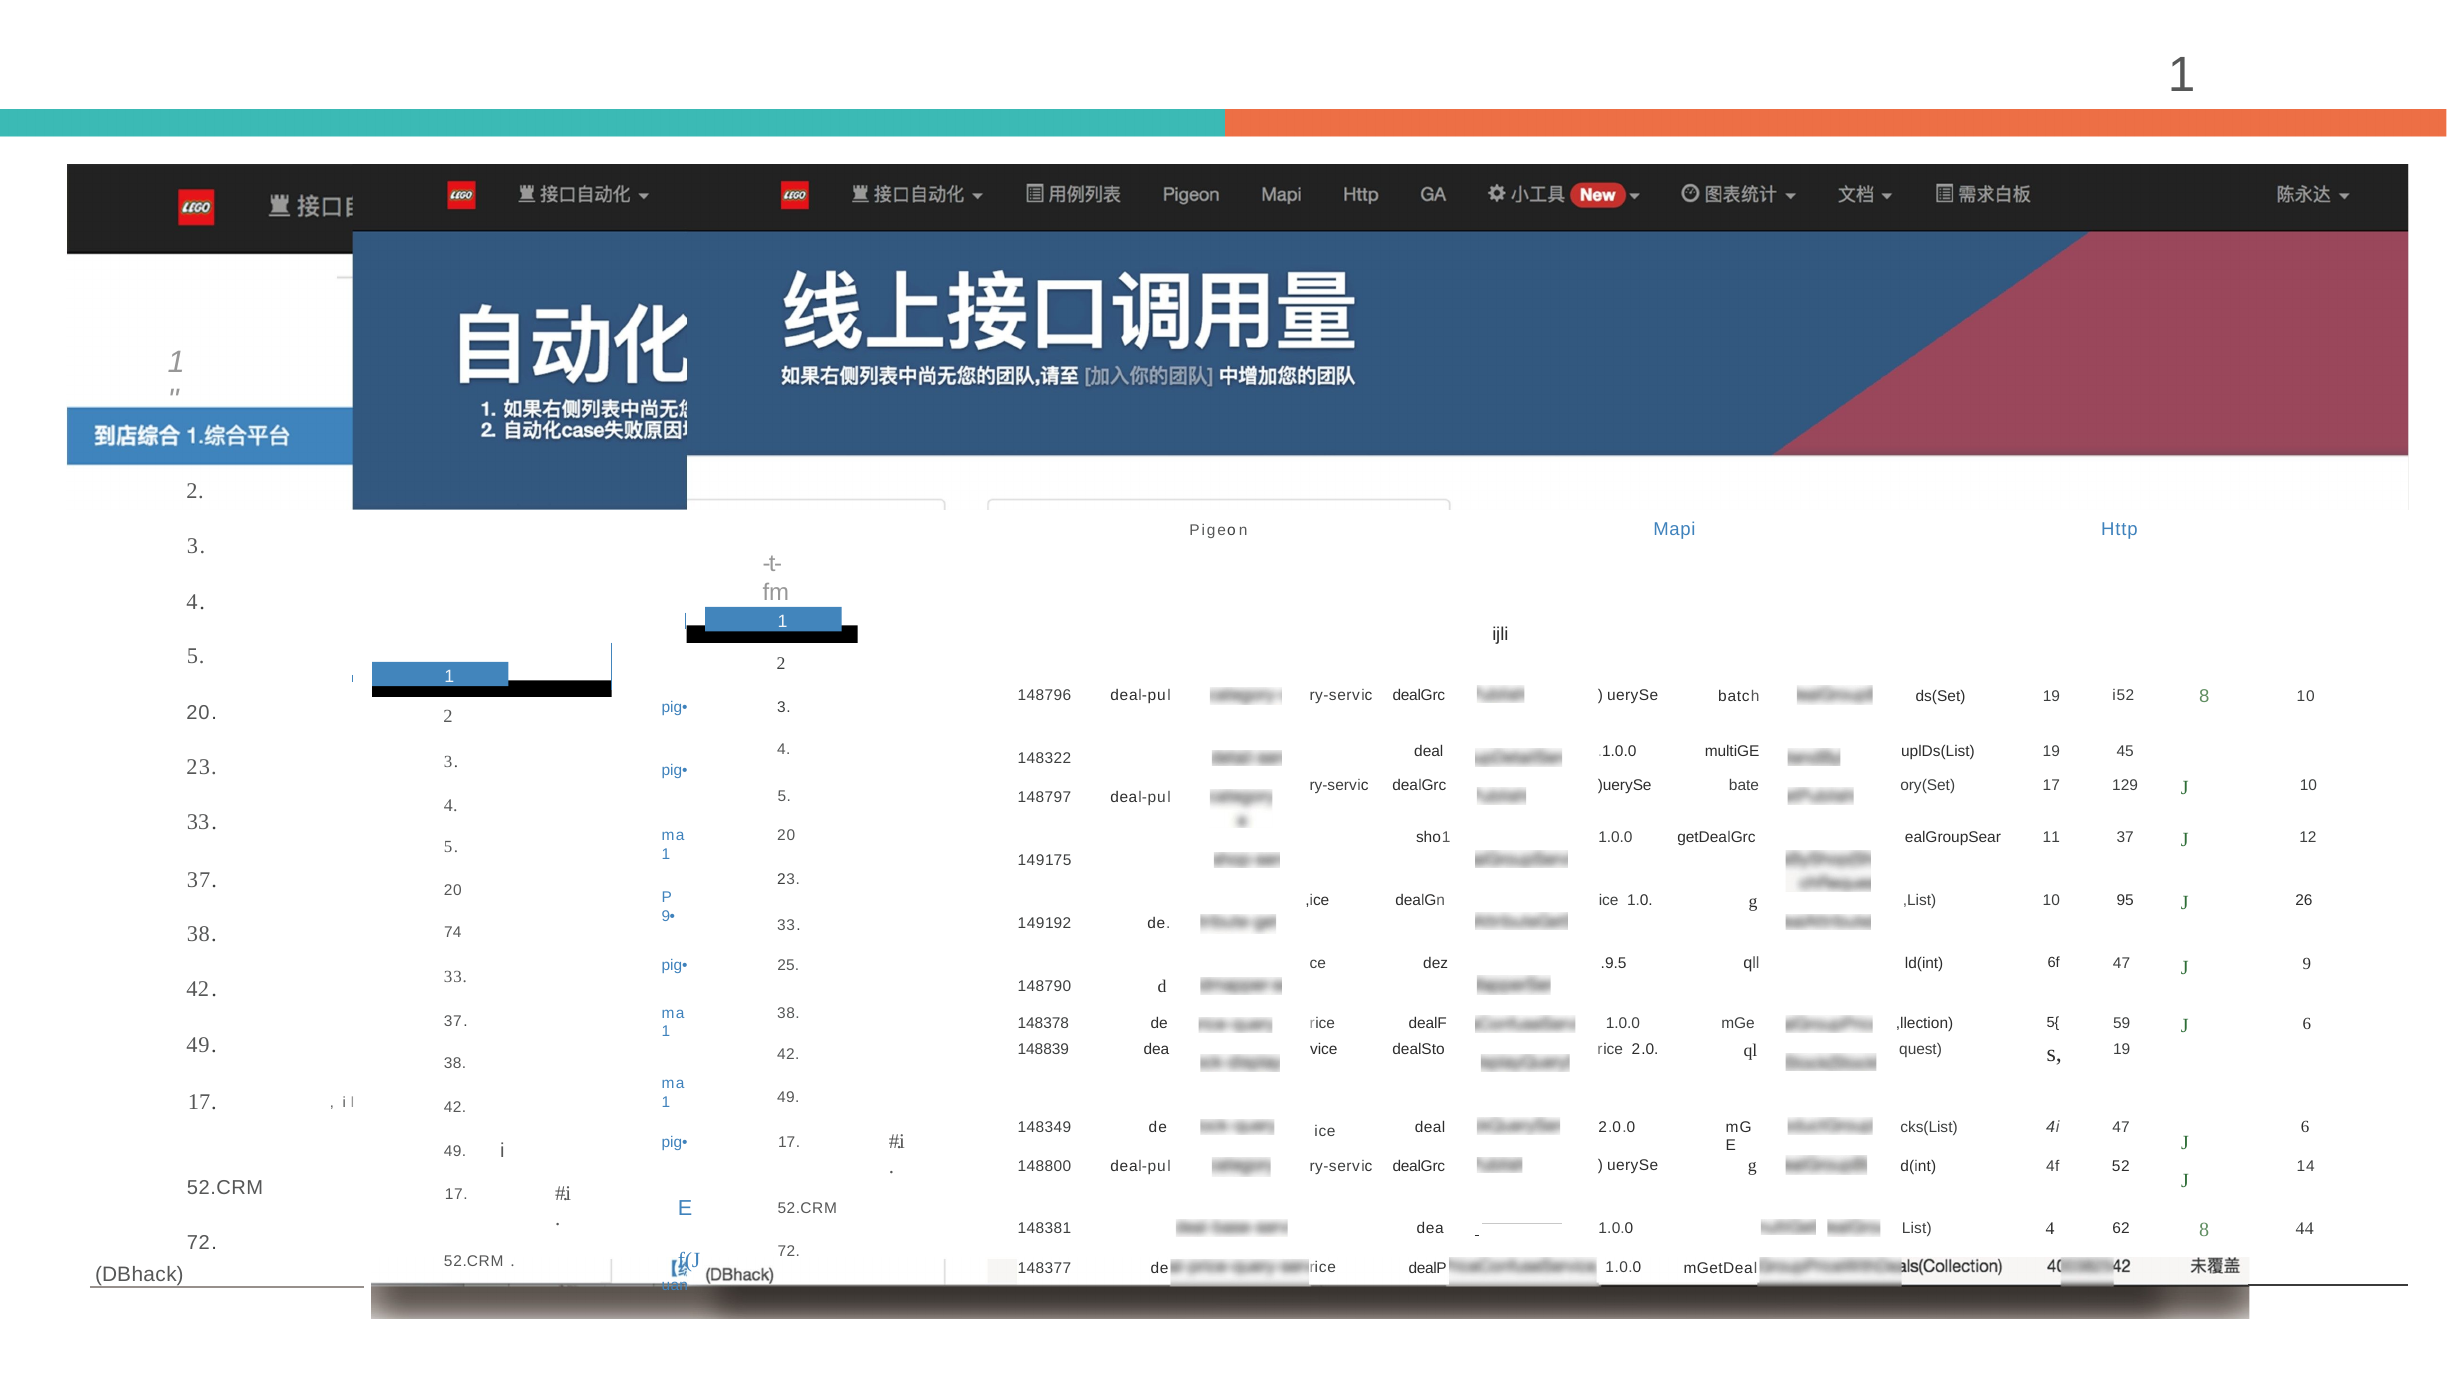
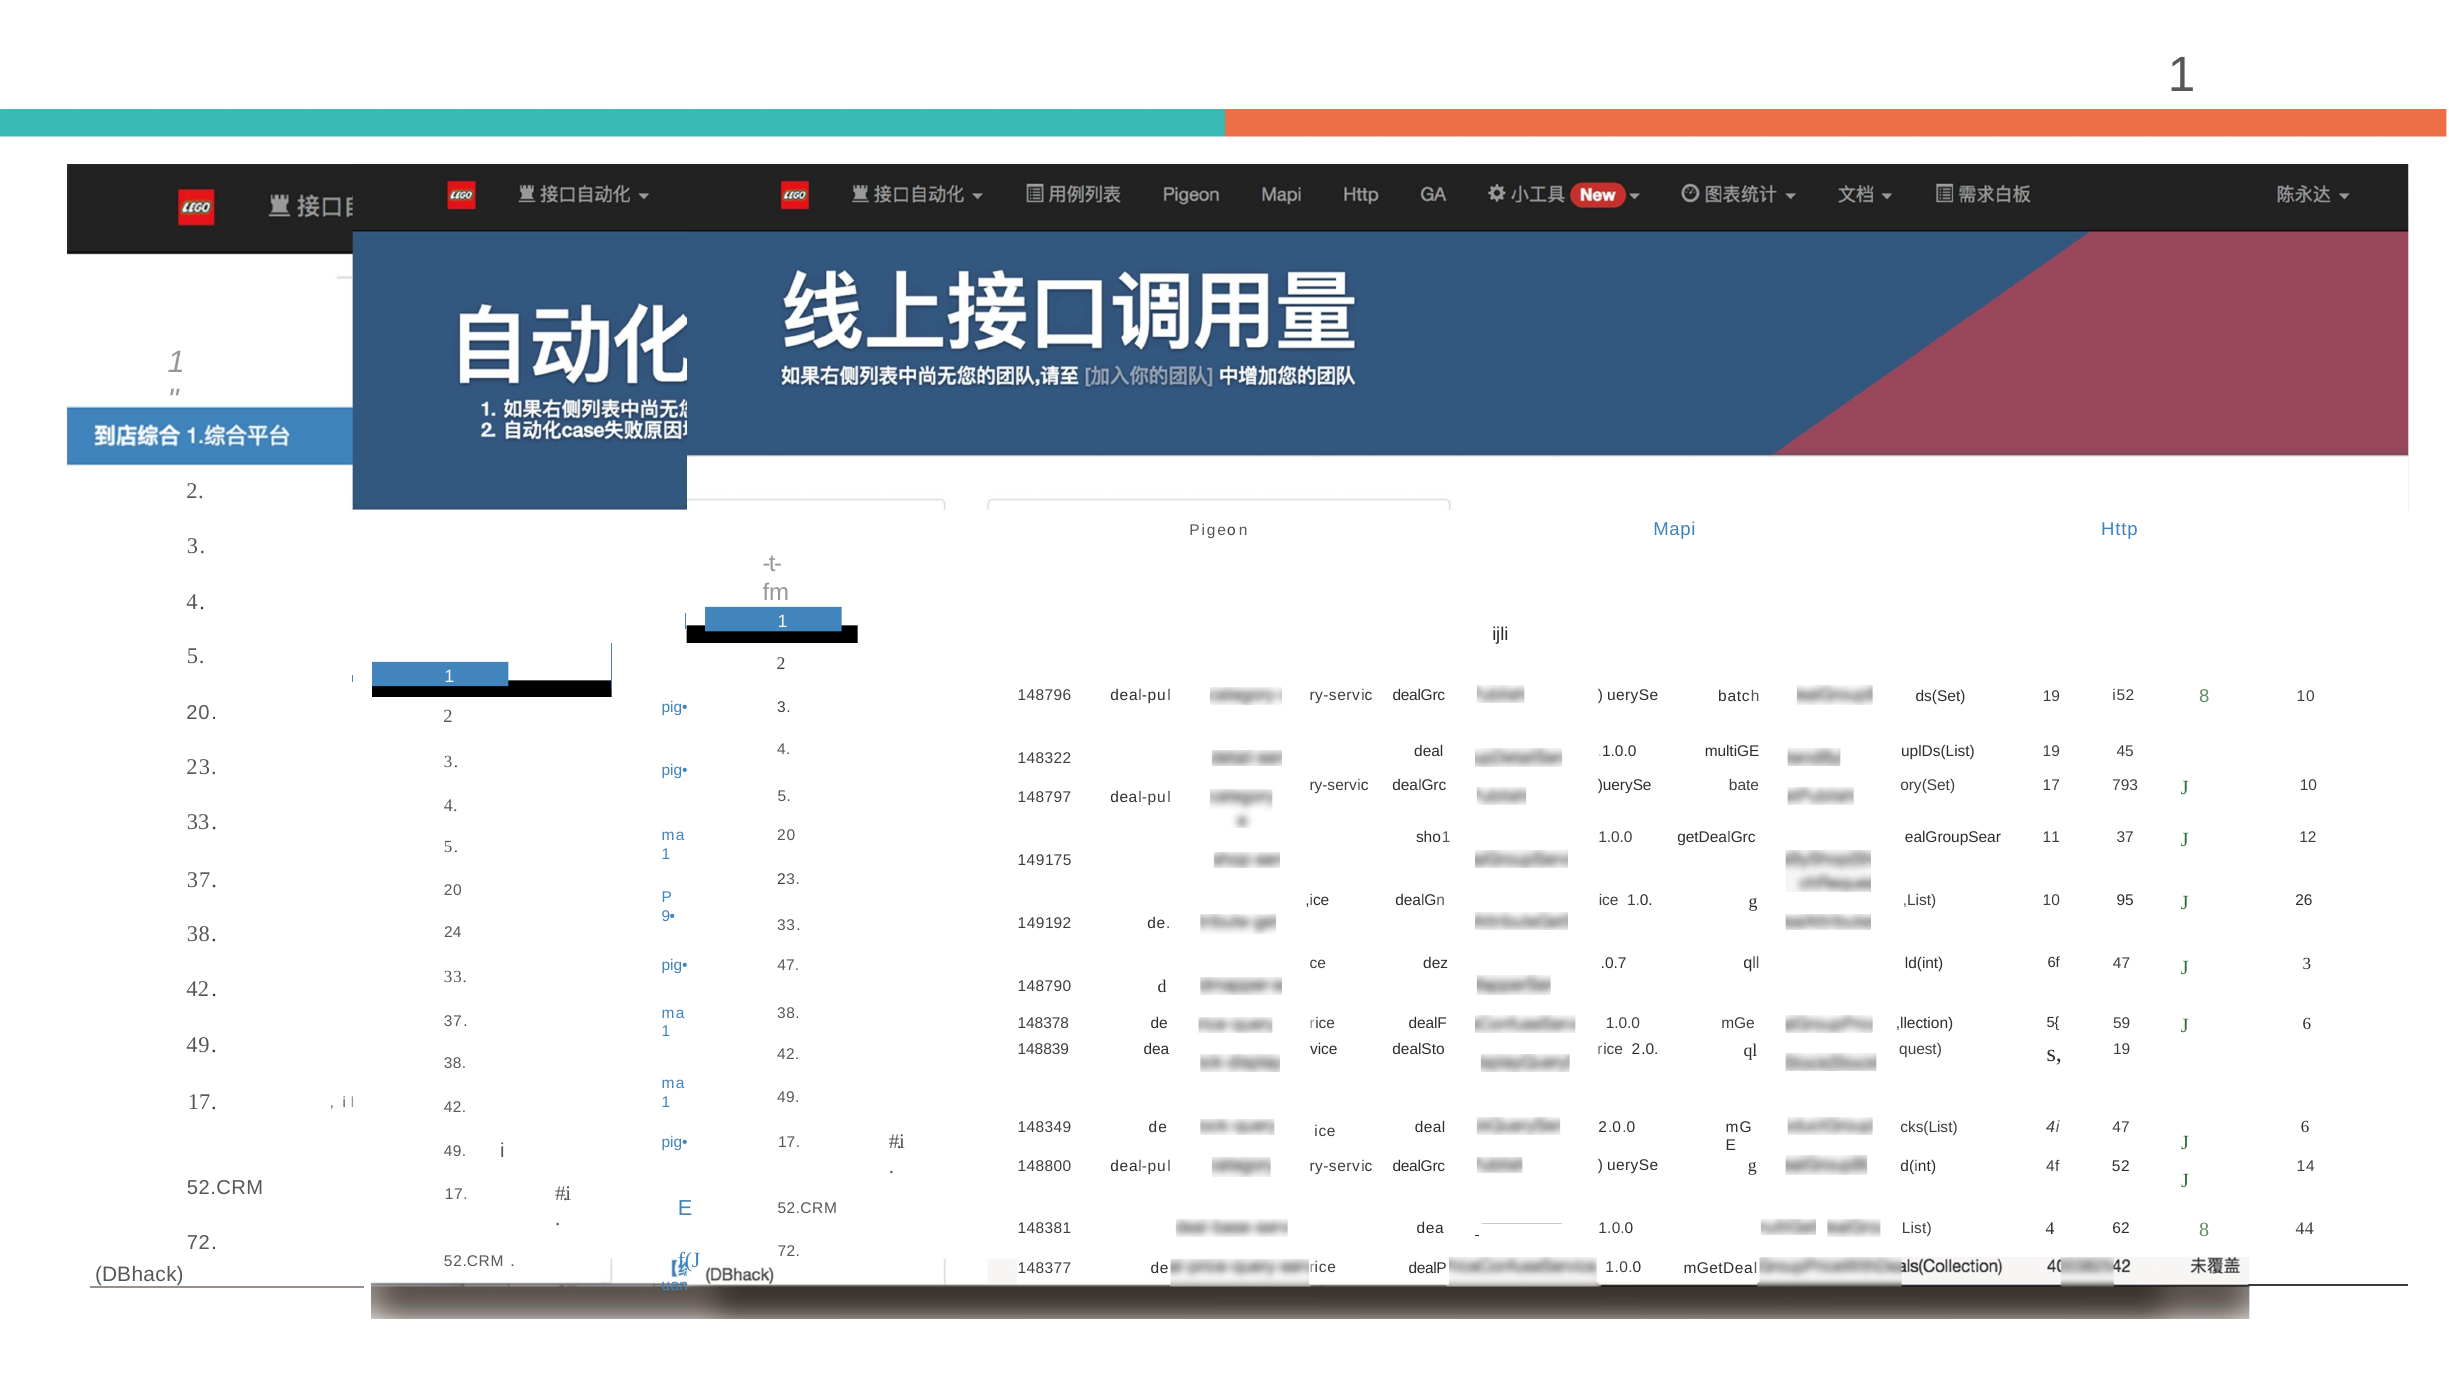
129: 129 -> 793 (2125, 785)
74: 74 -> 24 (453, 932)
.9.5: .9.5 -> .0.7 (1614, 963)
J 9: 9 -> 3 (2307, 964)
pig• 25: 25 -> 47 (788, 965)
